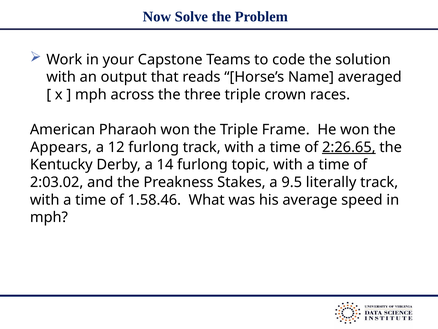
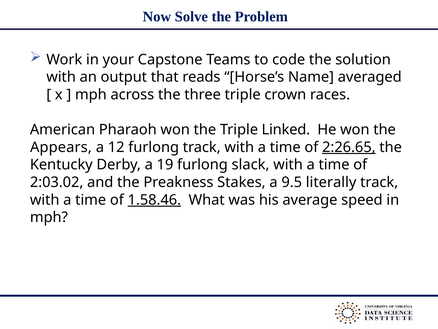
Frame: Frame -> Linked (286, 130)
14: 14 -> 19 (165, 165)
topic: topic -> slack (251, 165)
1.58.46 underline: none -> present (154, 200)
